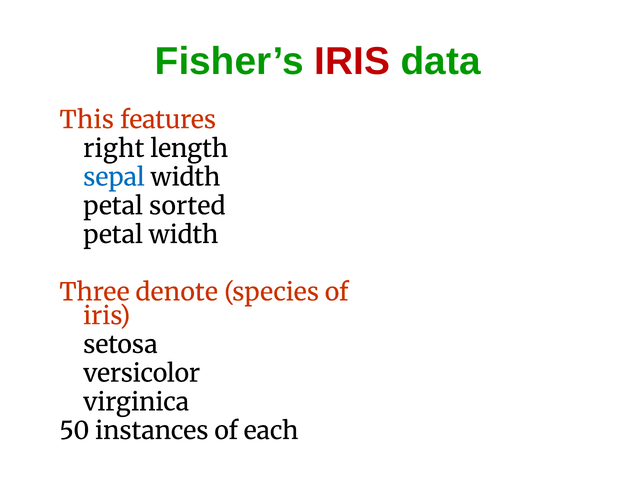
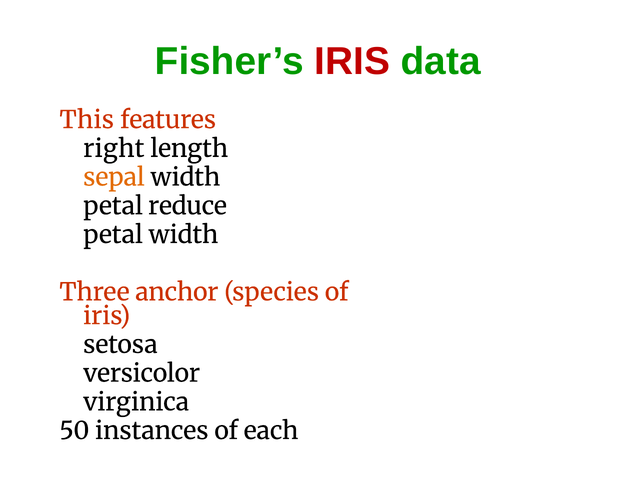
sepal colour: blue -> orange (114, 177)
sorted: sorted -> reduce (188, 206)
denote: denote -> anchor (177, 292)
